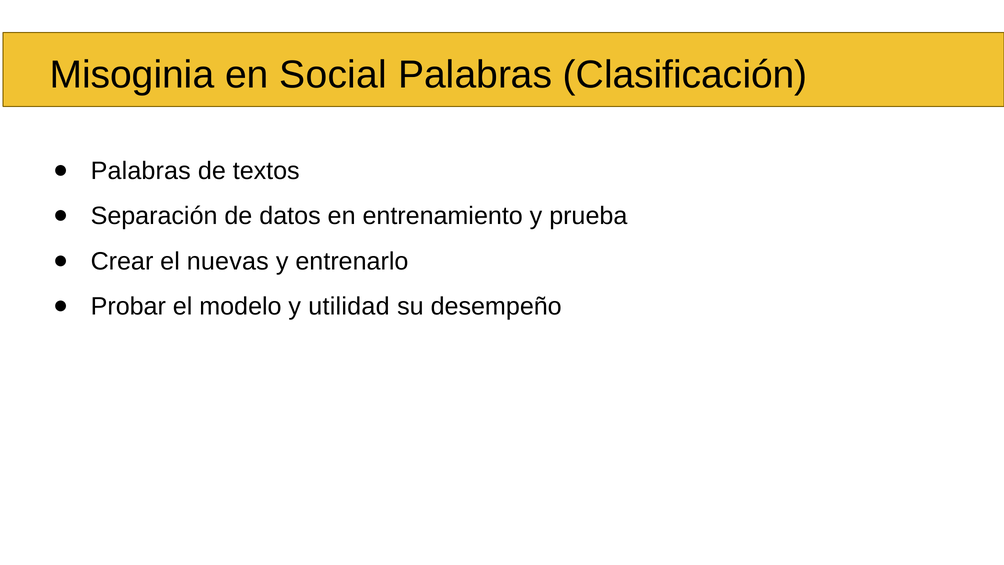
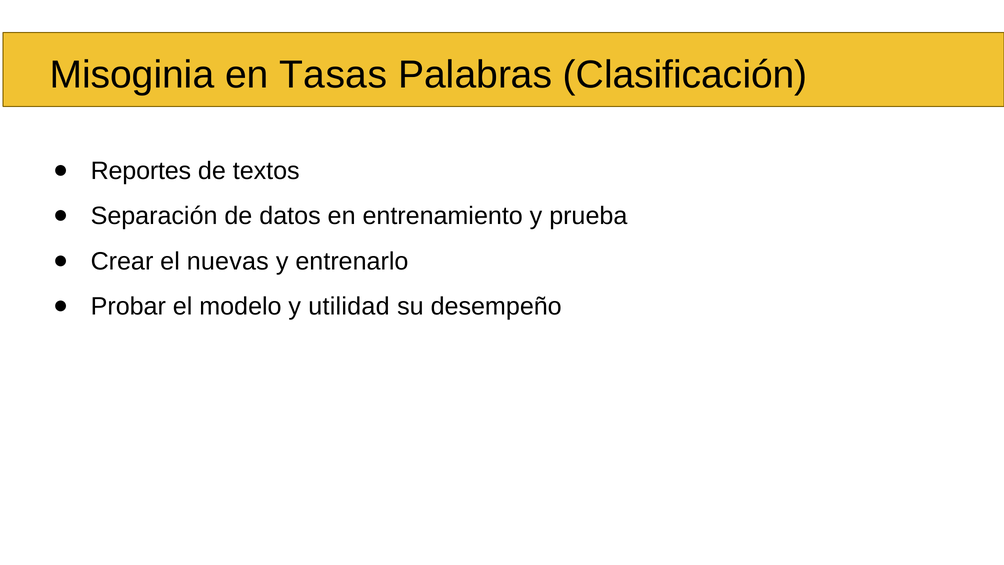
Social: Social -> Tasas (333, 75)
Palabras: Palabras -> Reportes (141, 171)
